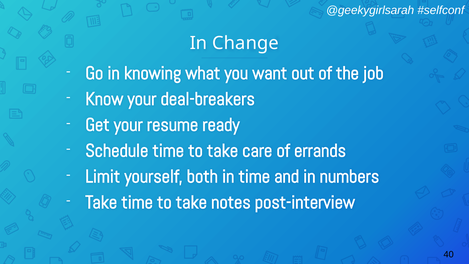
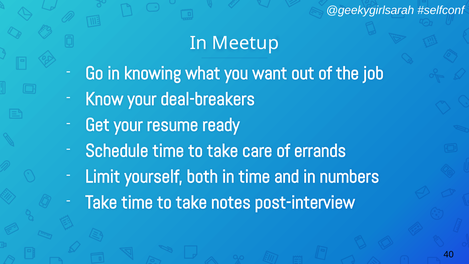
Change: Change -> Meetup (245, 43)
